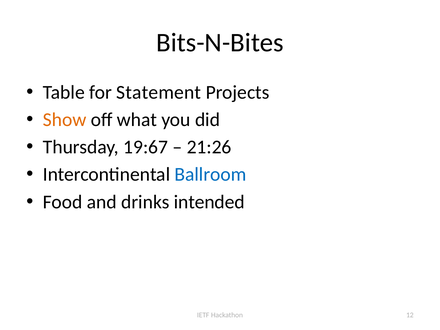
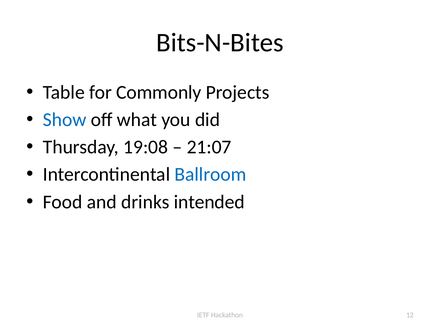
Statement: Statement -> Commonly (159, 92)
Show colour: orange -> blue (65, 120)
19:67: 19:67 -> 19:08 (146, 147)
21:26: 21:26 -> 21:07 (209, 147)
